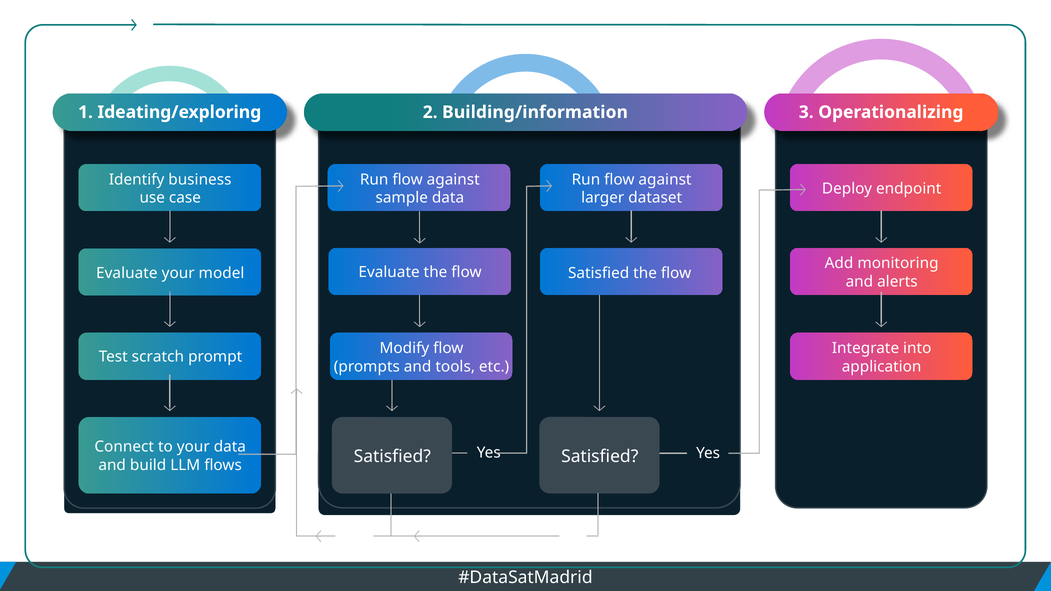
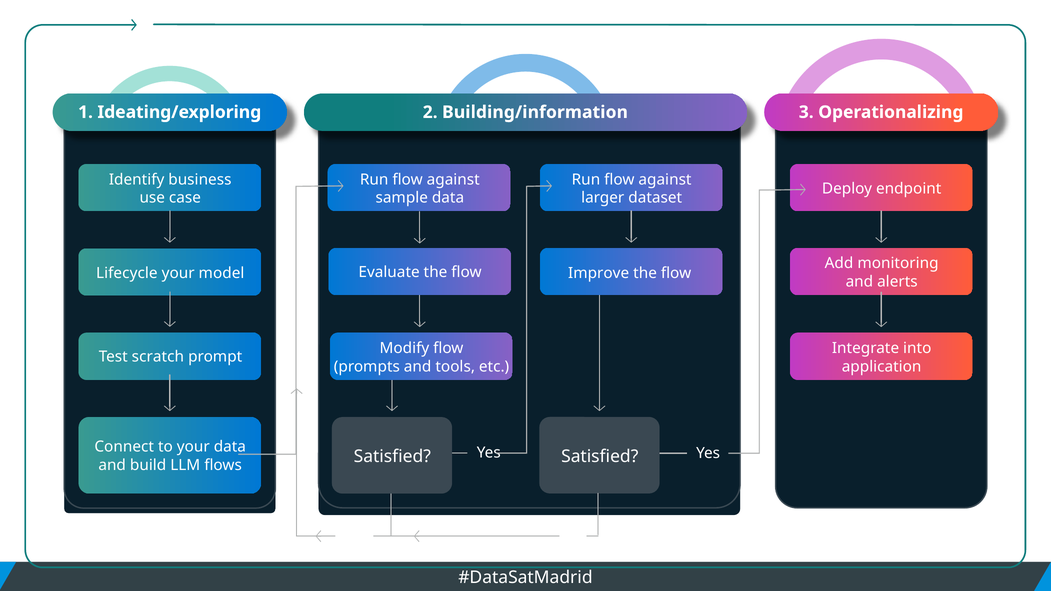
Evaluate: Evaluate -> Lifecycle (127, 273)
Satisfied: Satisfied -> Improve (599, 273)
